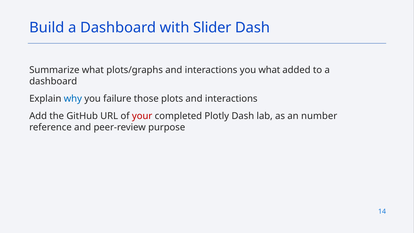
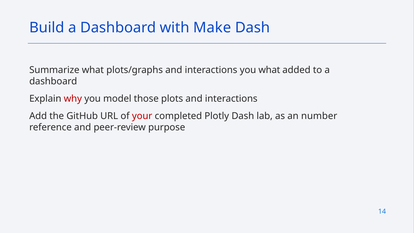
Slider: Slider -> Make (212, 28)
why colour: blue -> red (73, 99)
failure: failure -> model (117, 99)
